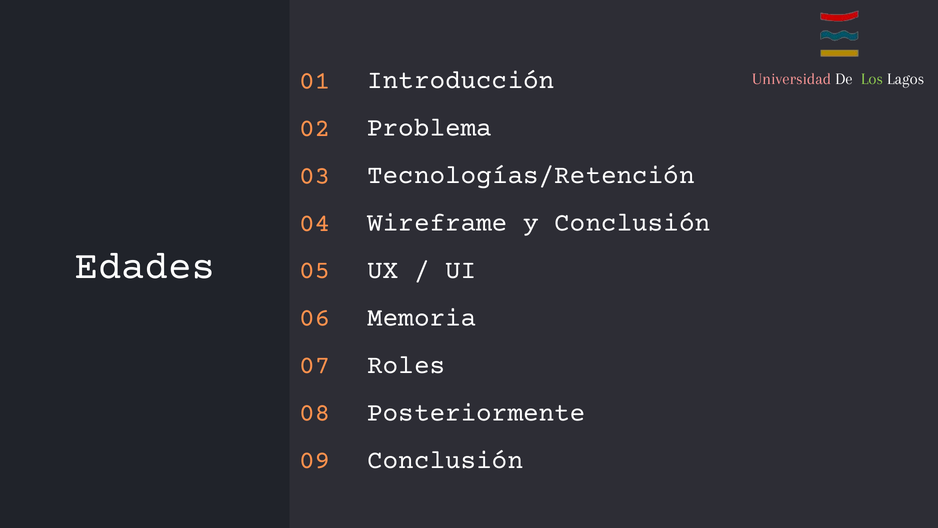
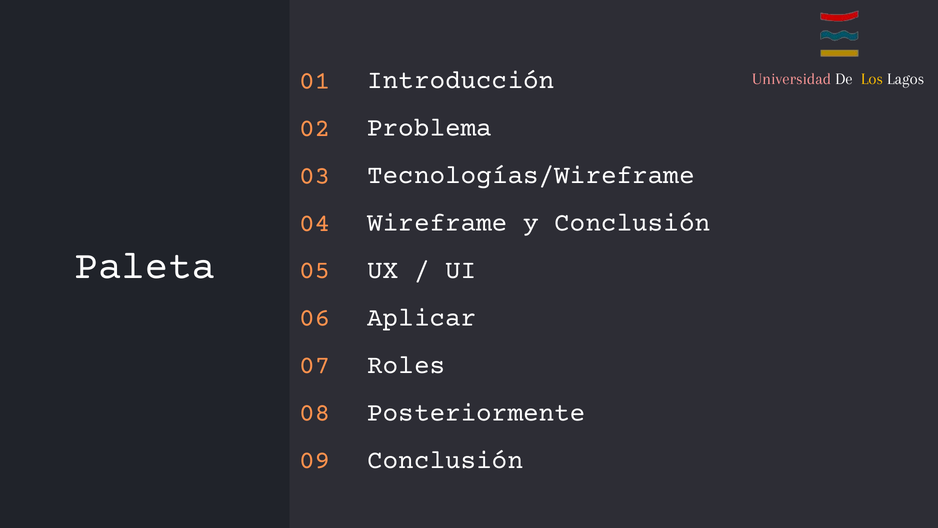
Los colour: light green -> yellow (872, 79)
Tecnologías/Retención: Tecnologías/Retención -> Tecnologías/Wireframe (531, 175)
Edades: Edades -> Paleta (145, 265)
Memoria: Memoria -> Aplicar (422, 317)
